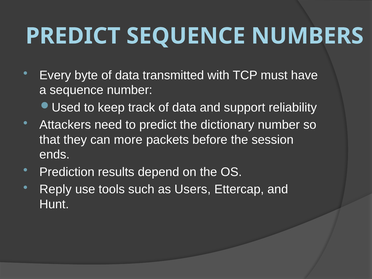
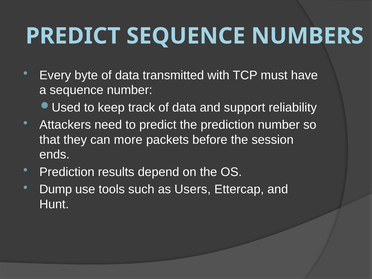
the dictionary: dictionary -> prediction (227, 125)
Reply: Reply -> Dump (56, 189)
